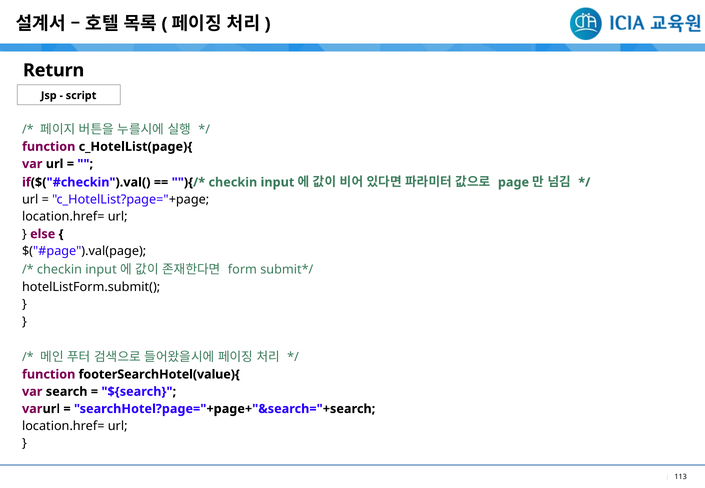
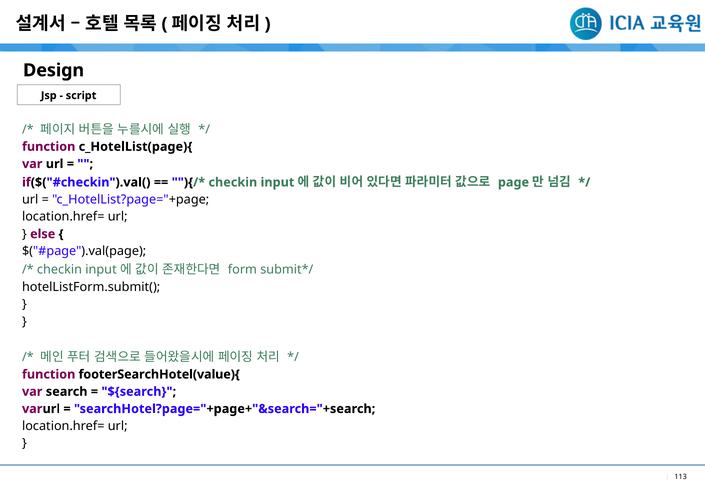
Return: Return -> Design (54, 70)
